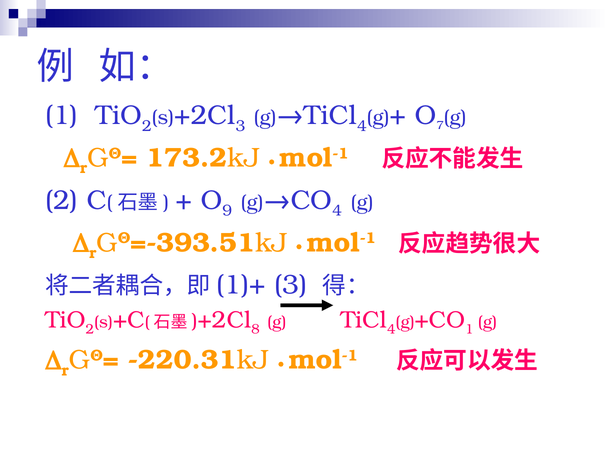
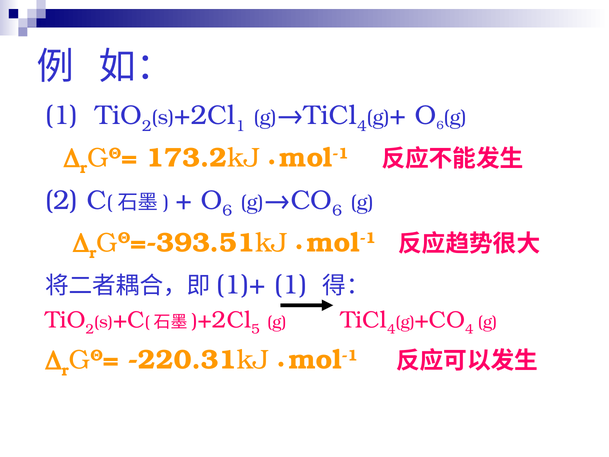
3: 3 -> 1 (240, 126)
7: 7 -> 6 (440, 125)
9: 9 -> 6 (227, 211)
4: 4 -> 6 (337, 211)
3: 3 -> 1 (291, 285)
8: 8 -> 5 (255, 329)
1: 1 -> 4 (469, 329)
